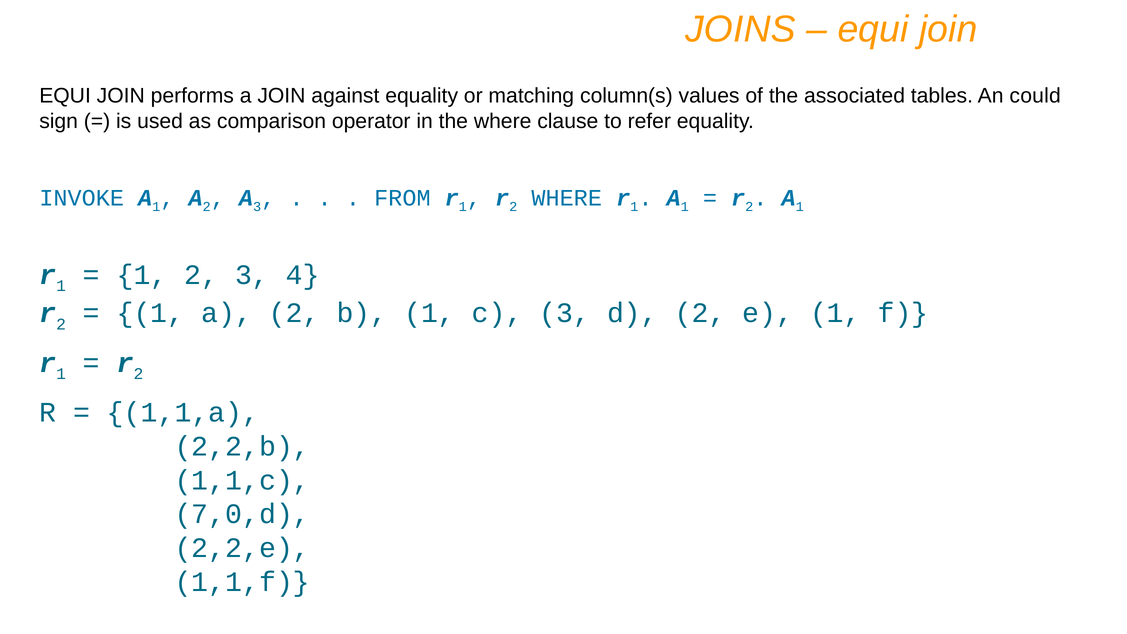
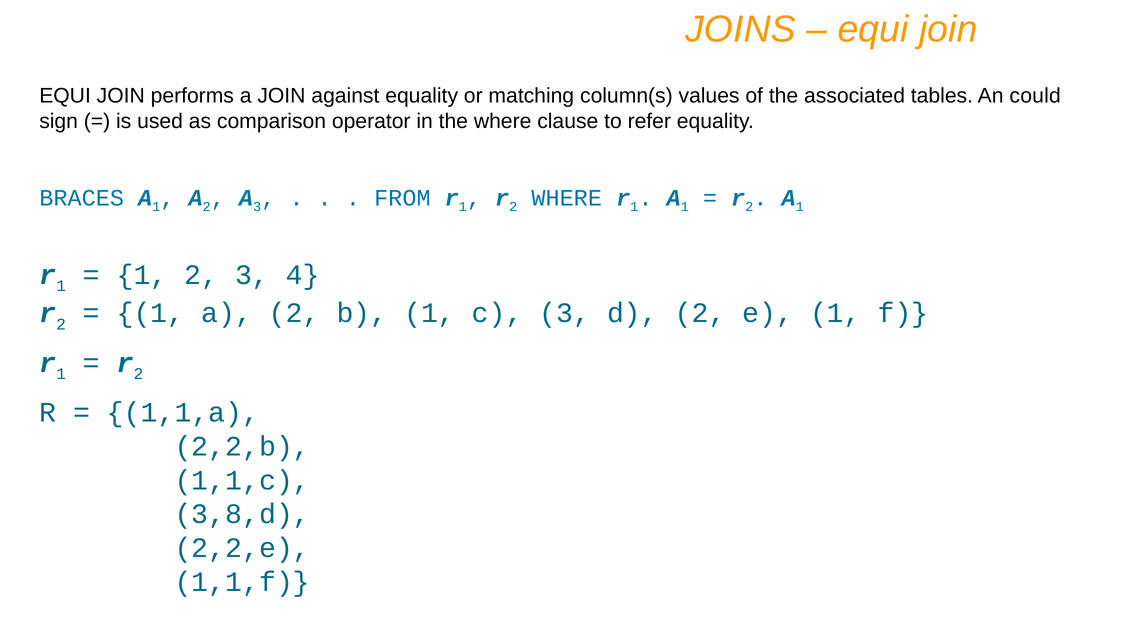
INVOKE: INVOKE -> BRACES (82, 198)
7,0,d: 7,0,d -> 3,8,d (242, 514)
